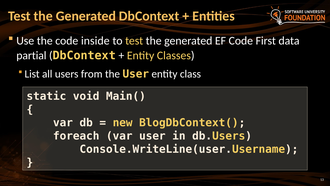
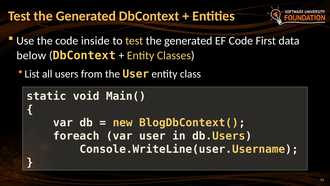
partial: partial -> below (31, 55)
